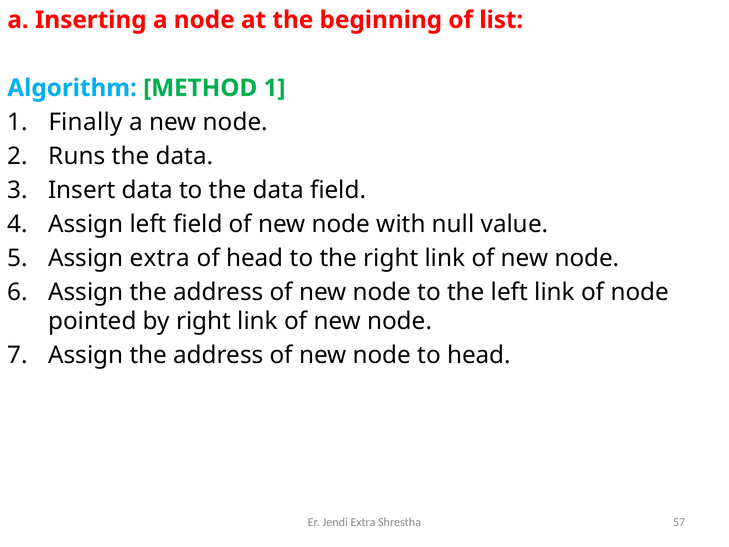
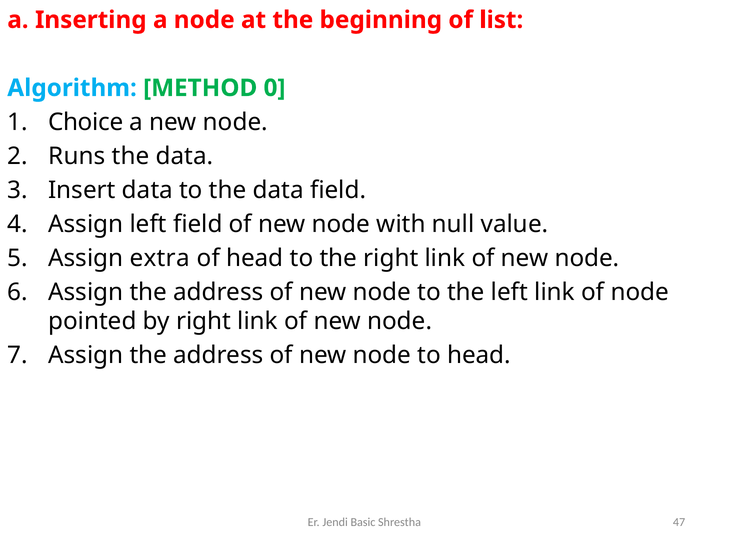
METHOD 1: 1 -> 0 (275, 88)
Finally: Finally -> Choice (86, 122)
Jendi Extra: Extra -> Basic (363, 522)
57: 57 -> 47 (679, 522)
